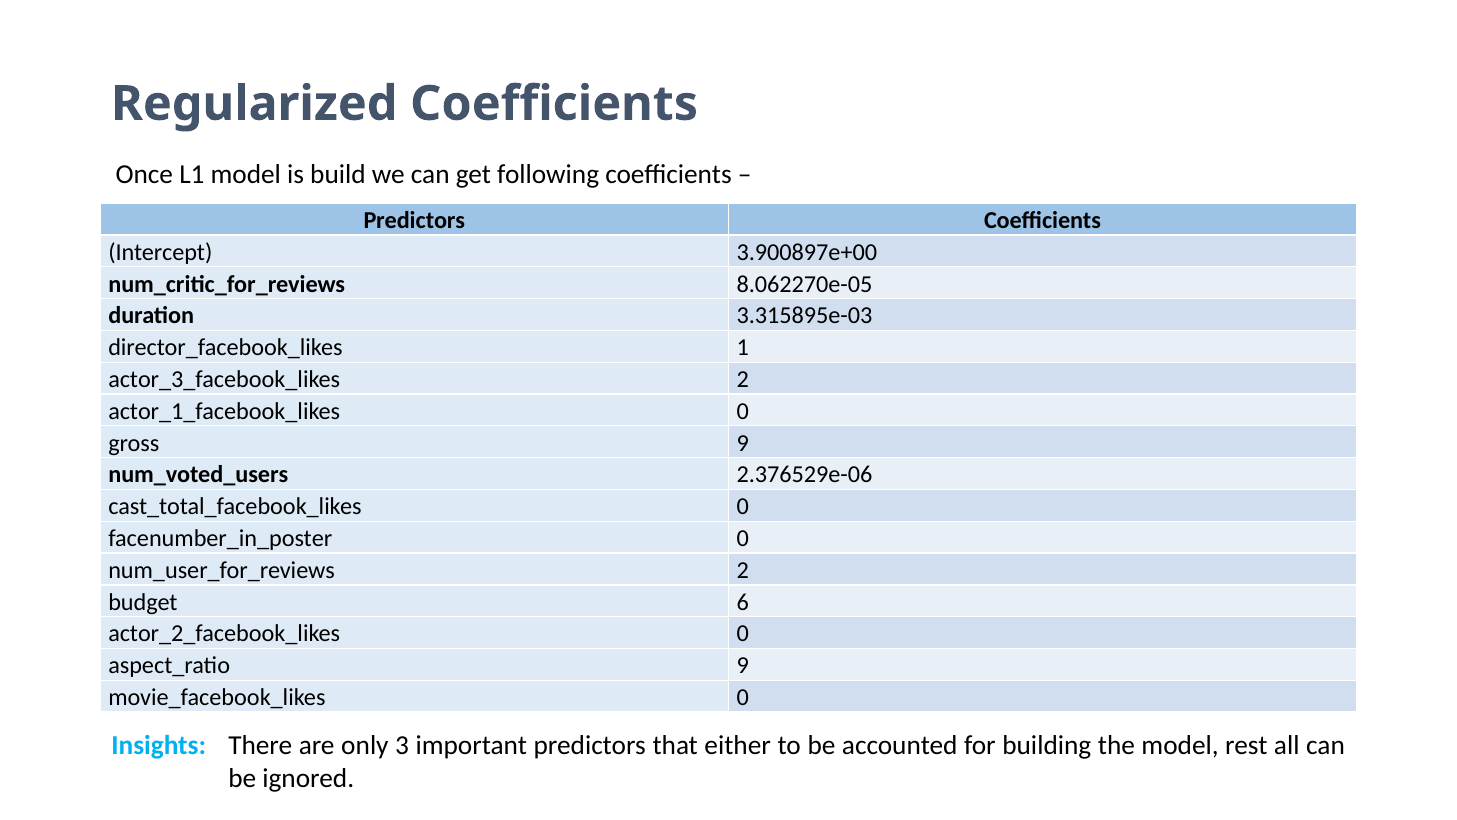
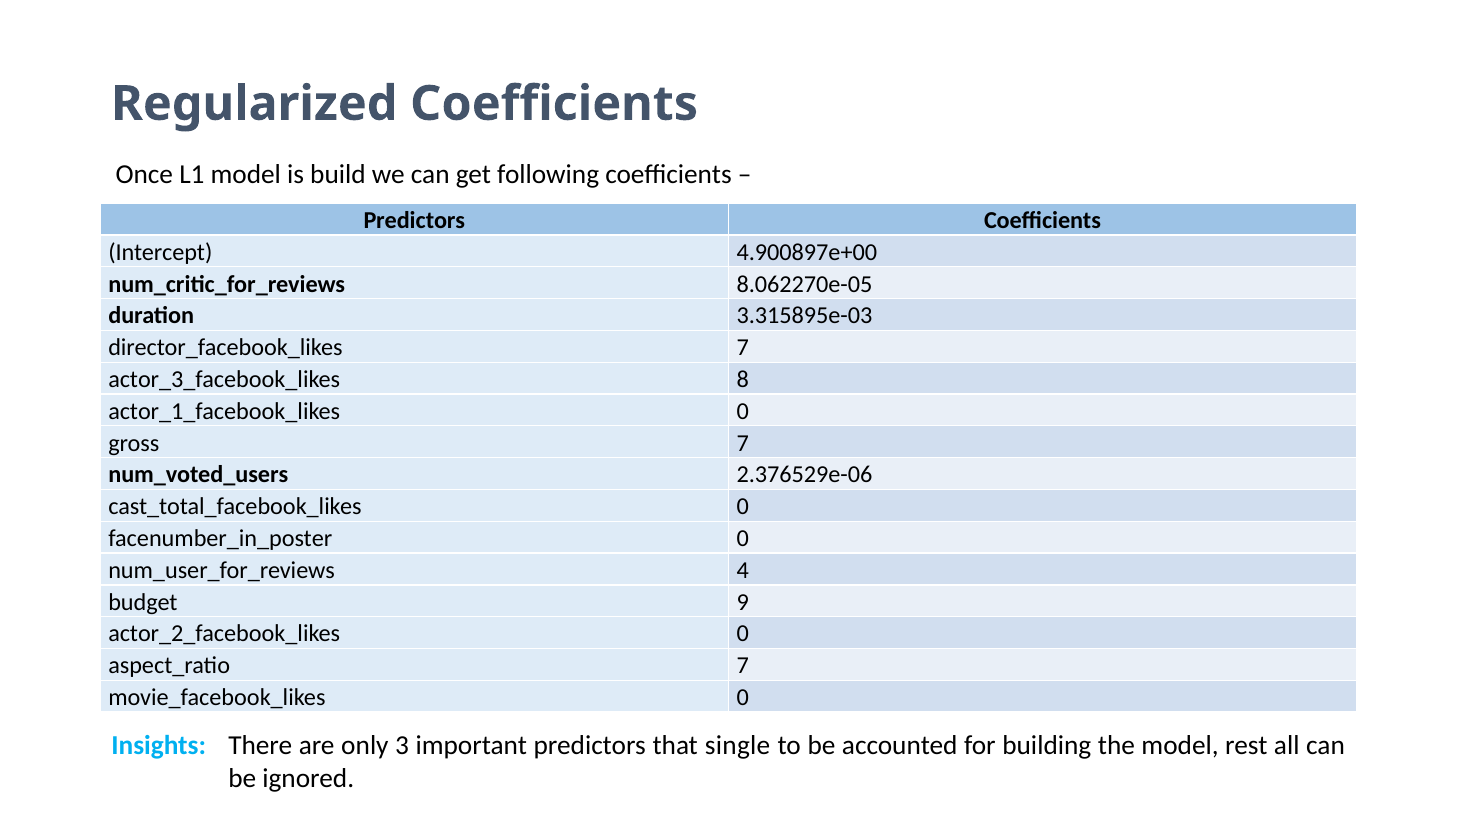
3.900897e+00: 3.900897e+00 -> 4.900897e+00 (807, 252)
1: 1 -> 7 (743, 347)
2: 2 -> 8 (743, 379)
gross 9: 9 -> 7 (743, 443)
2: 2 -> 4 (743, 570)
6: 6 -> 9 (743, 602)
9: 9 -> 7 (743, 665)
either: either -> single (738, 745)
